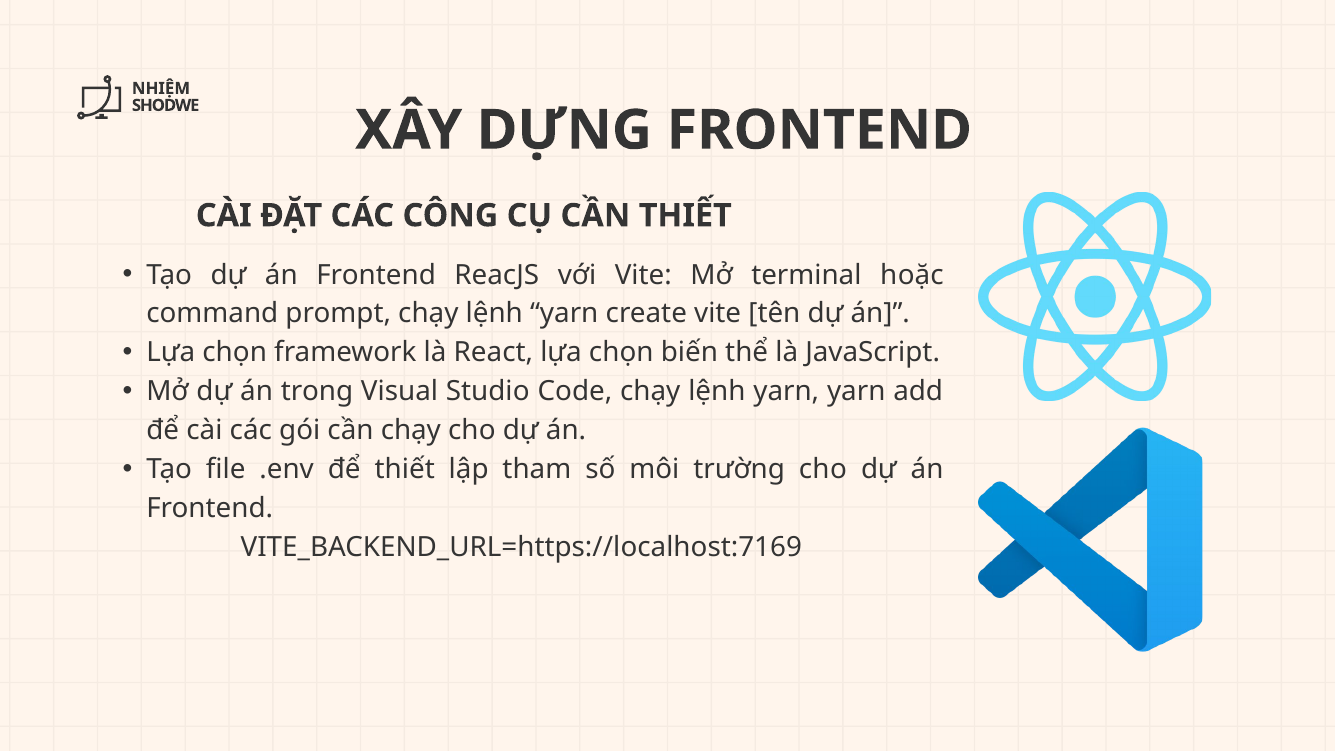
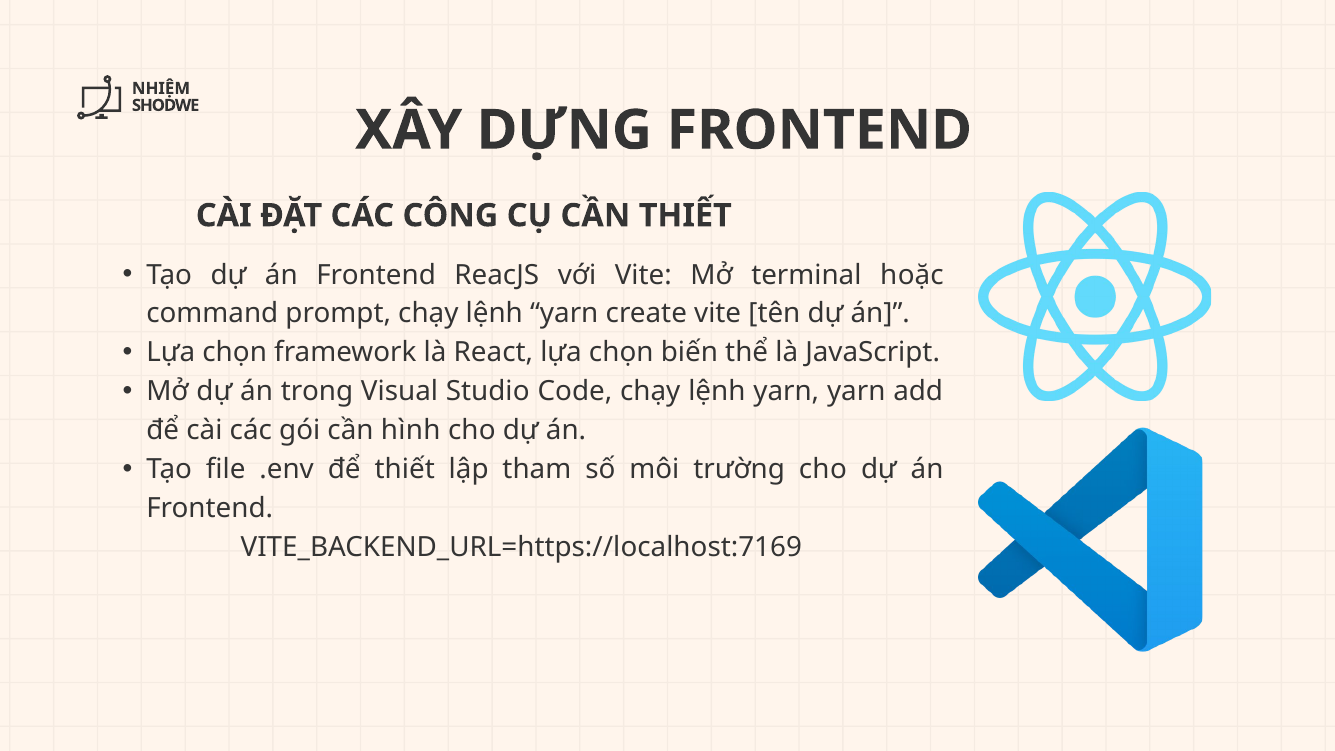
cần chạy: chạy -> hình (411, 431)
